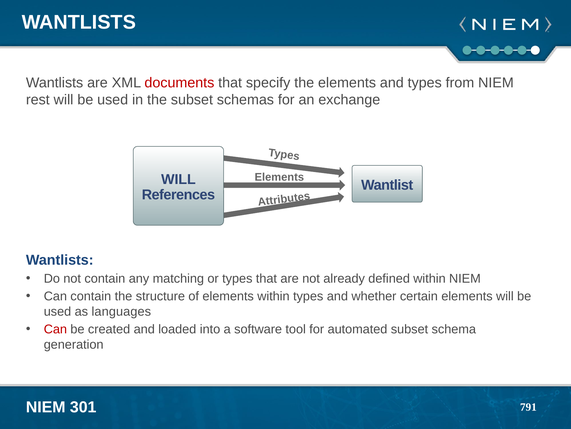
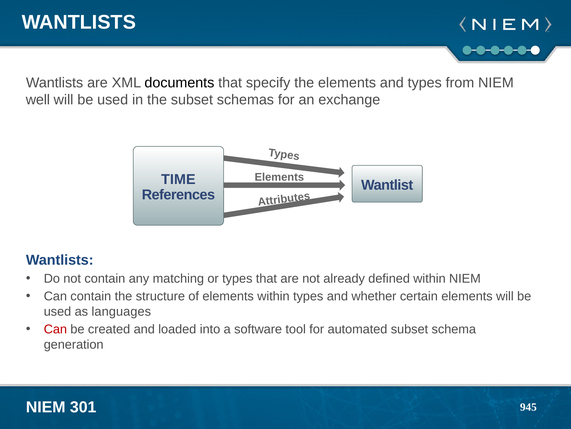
documents colour: red -> black (179, 83)
rest: rest -> well (38, 100)
WILL: WILL -> TIME (178, 179)
791: 791 -> 945 (528, 406)
